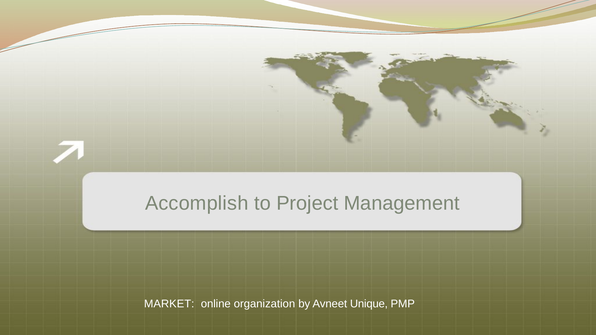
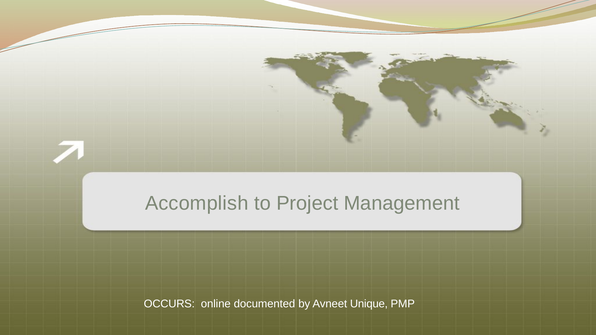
MARKET: MARKET -> OCCURS (169, 304)
organization: organization -> documented (264, 304)
